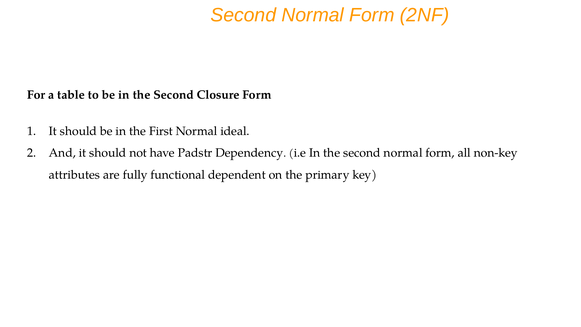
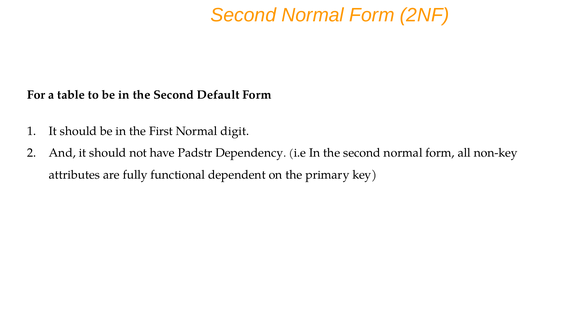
Closure: Closure -> Default (218, 95)
ideal: ideal -> digit (235, 131)
